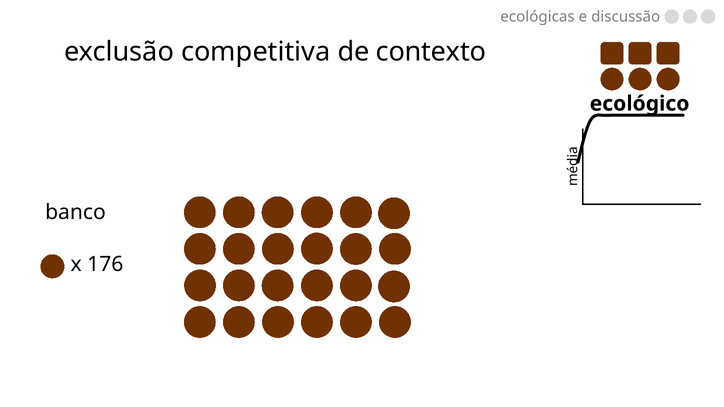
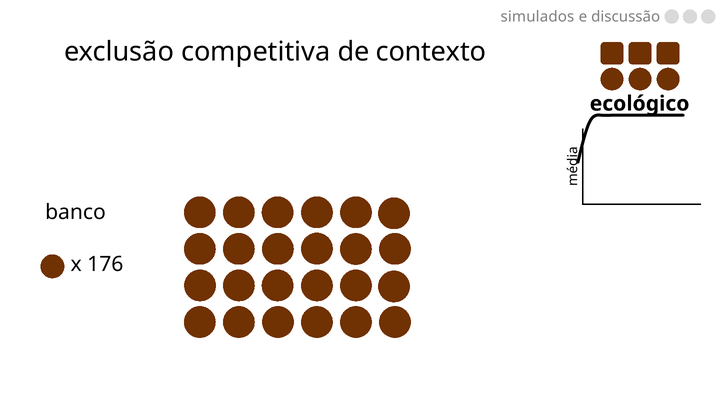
ecológicas: ecológicas -> simulados (537, 17)
